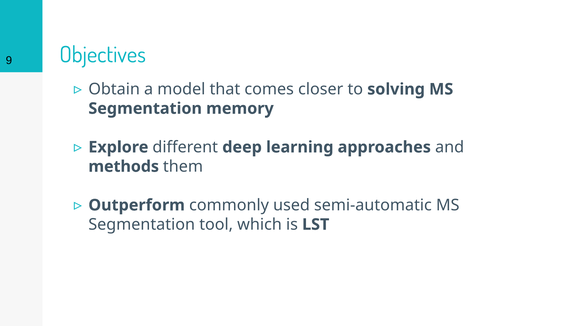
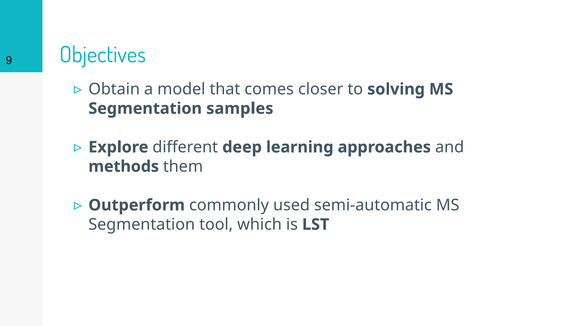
memory: memory -> samples (240, 109)
